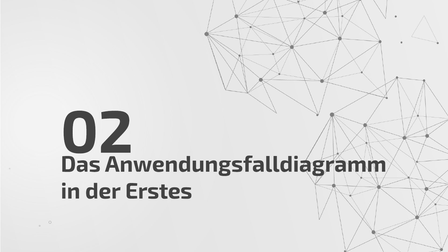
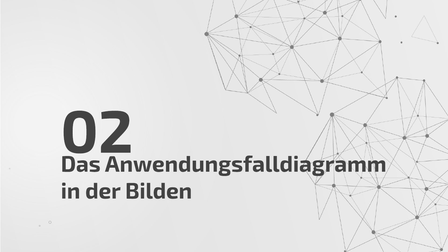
Erstes: Erstes -> Bilden (159, 191)
